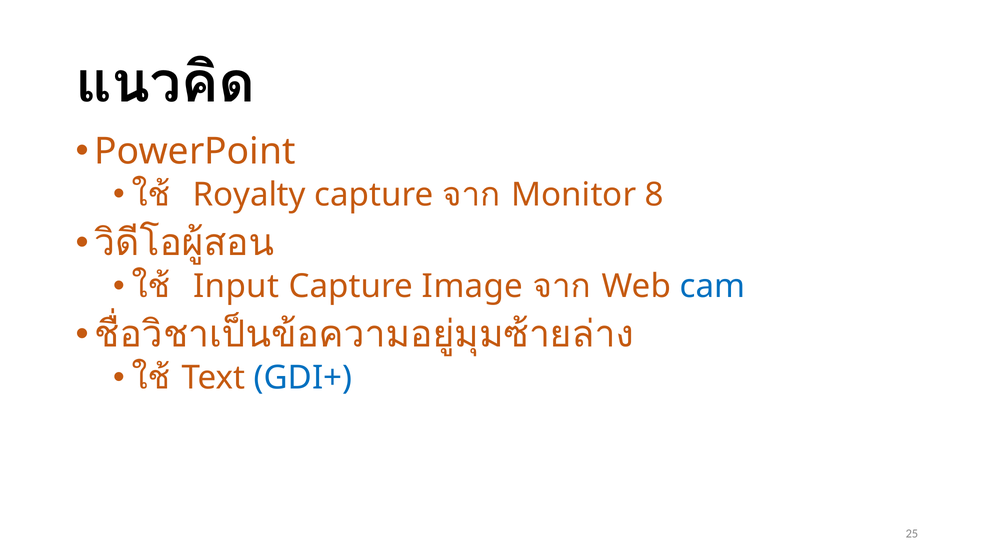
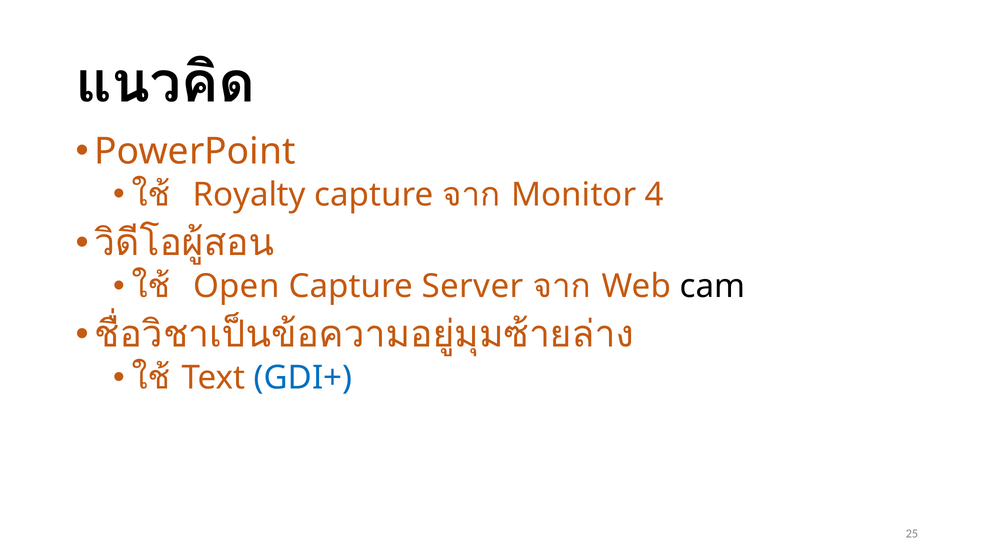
8: 8 -> 4 (654, 195)
Input: Input -> Open (236, 286)
Image: Image -> Server (473, 286)
cam colour: blue -> black (712, 286)
